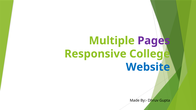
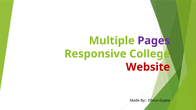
Website colour: blue -> red (148, 67)
